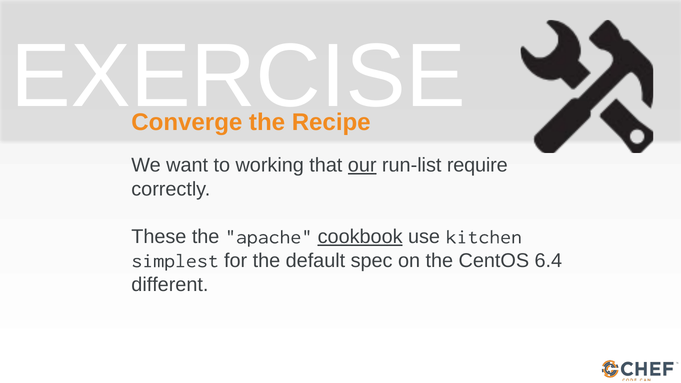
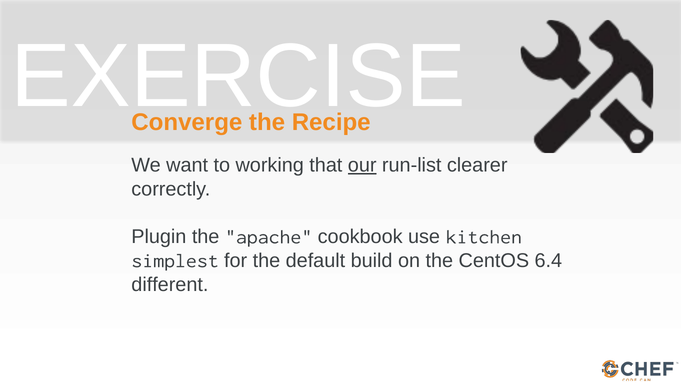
require: require -> clearer (477, 165)
These: These -> Plugin (159, 237)
cookbook underline: present -> none (360, 237)
spec: spec -> build (372, 261)
